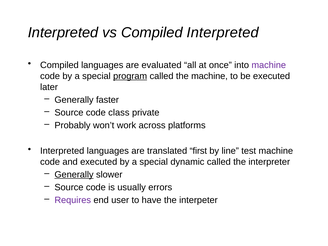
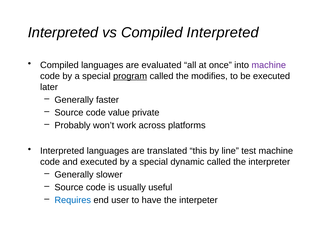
the machine: machine -> modifies (209, 76)
class: class -> value (119, 113)
first: first -> this (198, 151)
Generally underline: present -> none (74, 175)
errors: errors -> useful (160, 187)
Requires colour: purple -> blue (73, 200)
